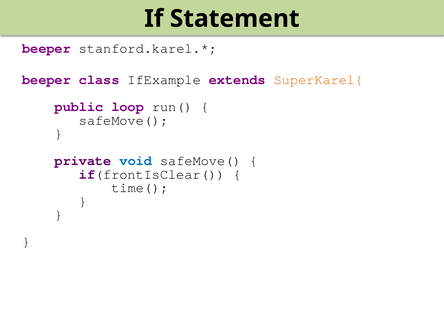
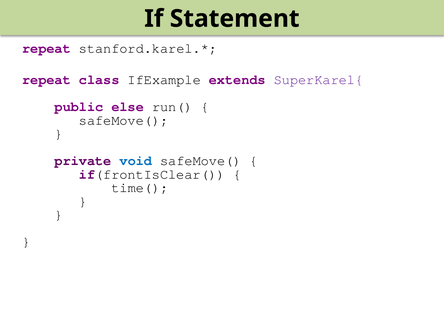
beeper: beeper -> repeat (47, 48)
beeper: beeper -> repeat (47, 80)
SuperKarel{ colour: orange -> purple (318, 80)
loop: loop -> else (128, 107)
